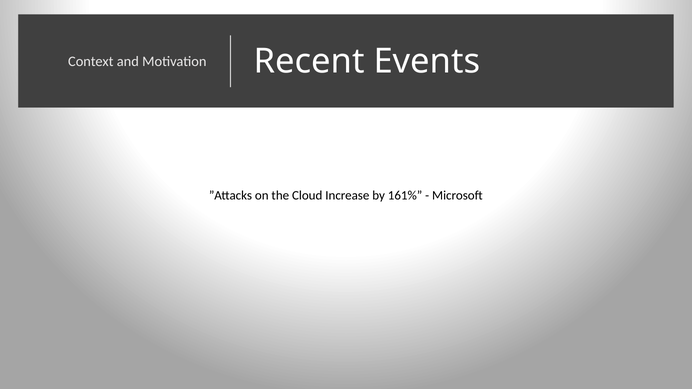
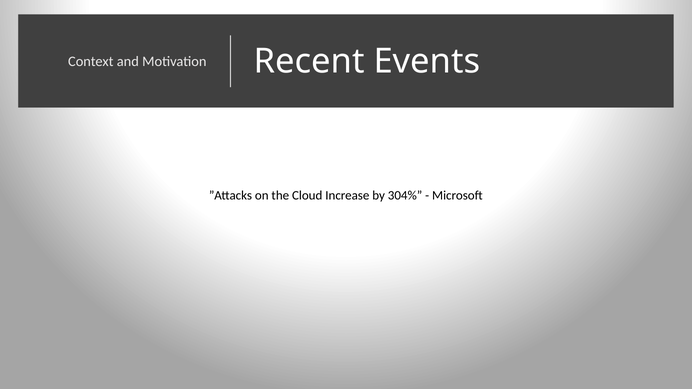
161%: 161% -> 304% (405, 195)
